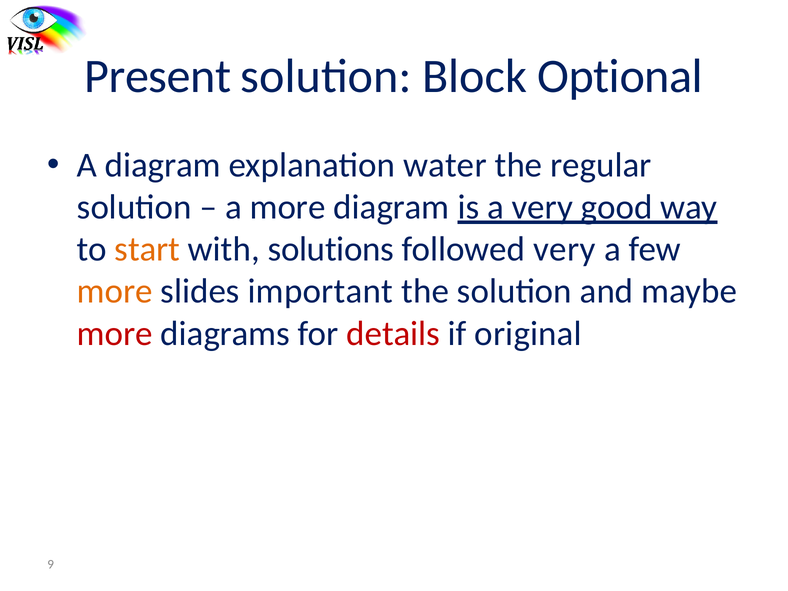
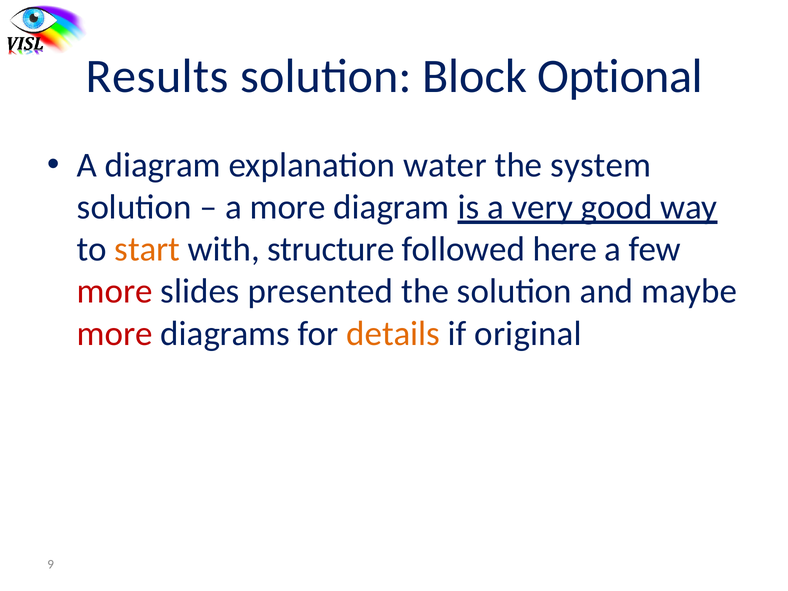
Present: Present -> Results (157, 76)
regular: regular -> system (601, 165)
solutions: solutions -> structure (331, 249)
followed very: very -> here (565, 249)
more colour: orange -> red (115, 291)
important: important -> presented (320, 291)
details colour: red -> orange (393, 333)
